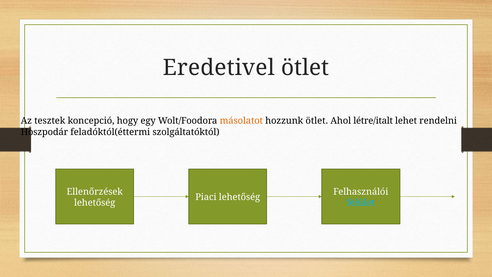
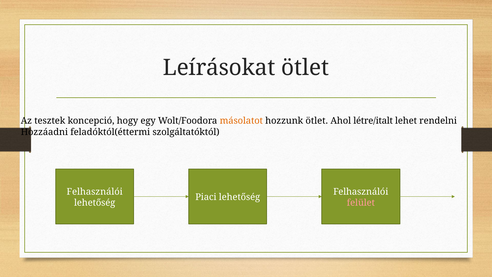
Eredetivel: Eredetivel -> Leírásokat (219, 68)
Hoszpodár: Hoszpodár -> Hozzáadni (44, 132)
Ellenőrzések: Ellenőrzések -> Felhasználói (95, 191)
felület colour: light blue -> pink (361, 203)
